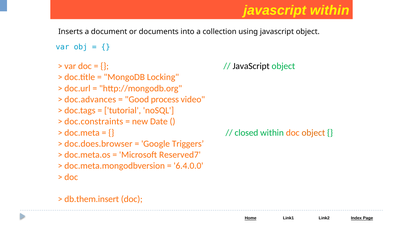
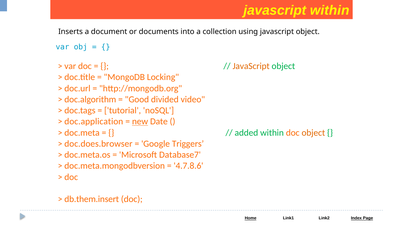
JavaScript colour: black -> orange (251, 66)
doc.advances: doc.advances -> doc.algorithm (90, 99)
process: process -> divided (165, 99)
doc.constraints: doc.constraints -> doc.application (94, 121)
new underline: none -> present (140, 121)
closed: closed -> added (246, 132)
Reserved7: Reserved7 -> Database7 (180, 155)
6.4.0.0: 6.4.0.0 -> 4.7.8.6 (188, 166)
